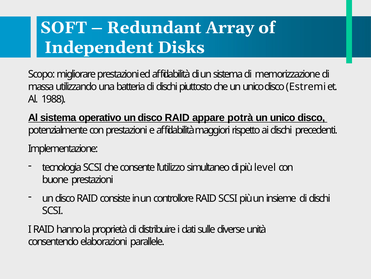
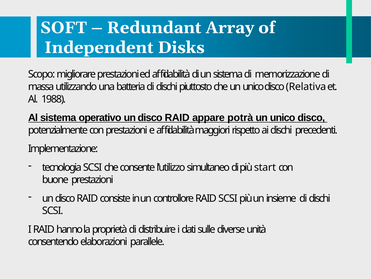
Estremi: Estremi -> Relativa (306, 86)
level: level -> start (265, 167)
